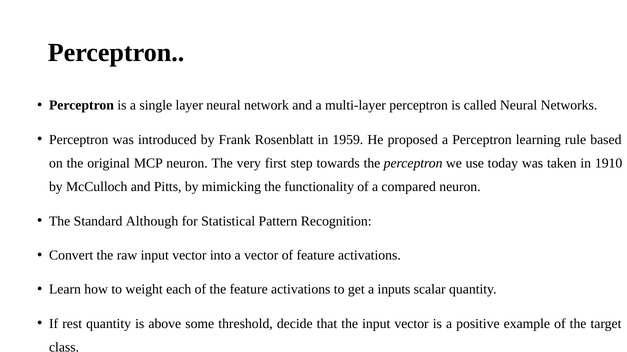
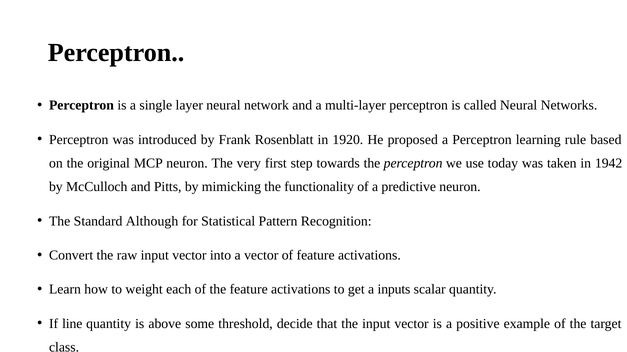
1959: 1959 -> 1920 (348, 140)
1910: 1910 -> 1942 (609, 164)
compared: compared -> predictive (409, 187)
rest: rest -> line (72, 324)
